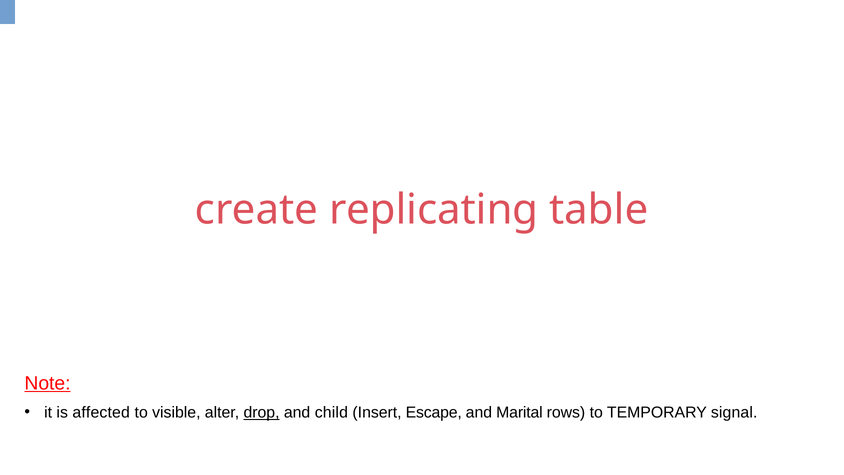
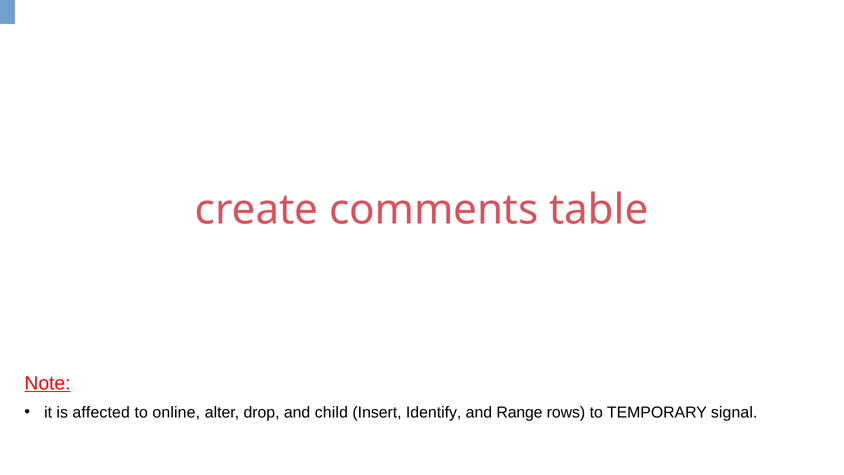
replicating: replicating -> comments (434, 210)
visible: visible -> online (176, 412)
drop underline: present -> none (262, 412)
Escape: Escape -> Identify (434, 412)
Marital: Marital -> Range (519, 412)
